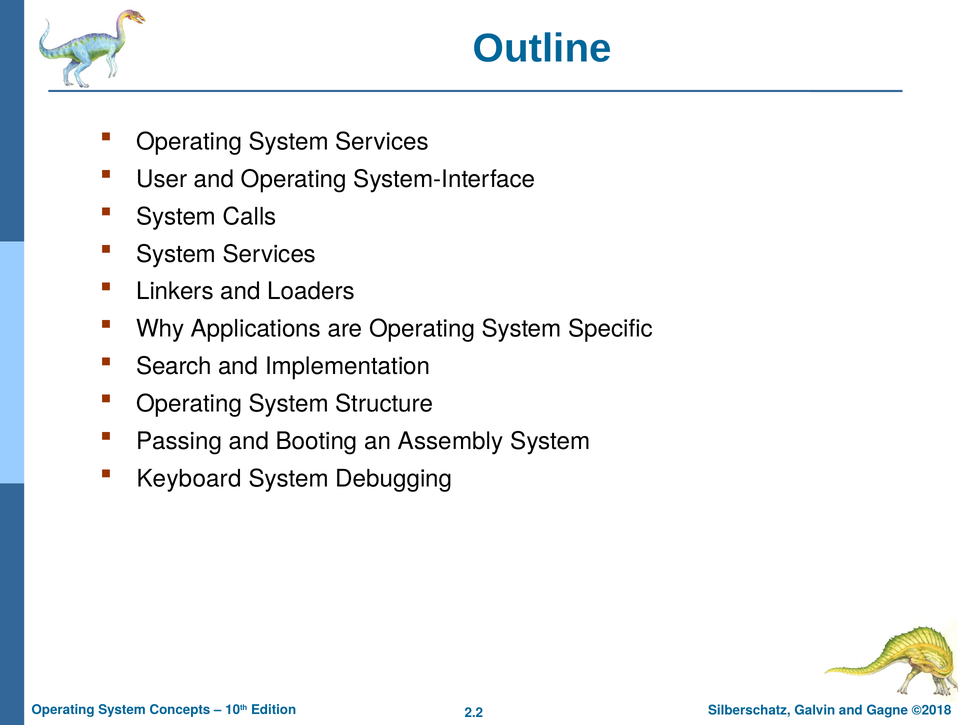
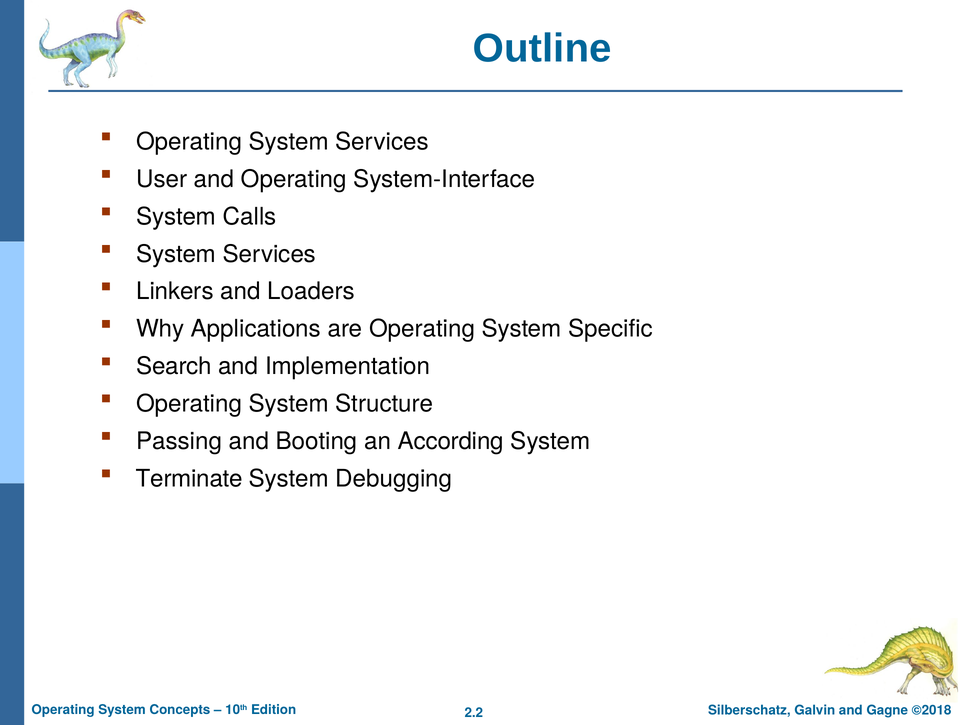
Assembly: Assembly -> According (451, 441)
Keyboard: Keyboard -> Terminate (189, 479)
